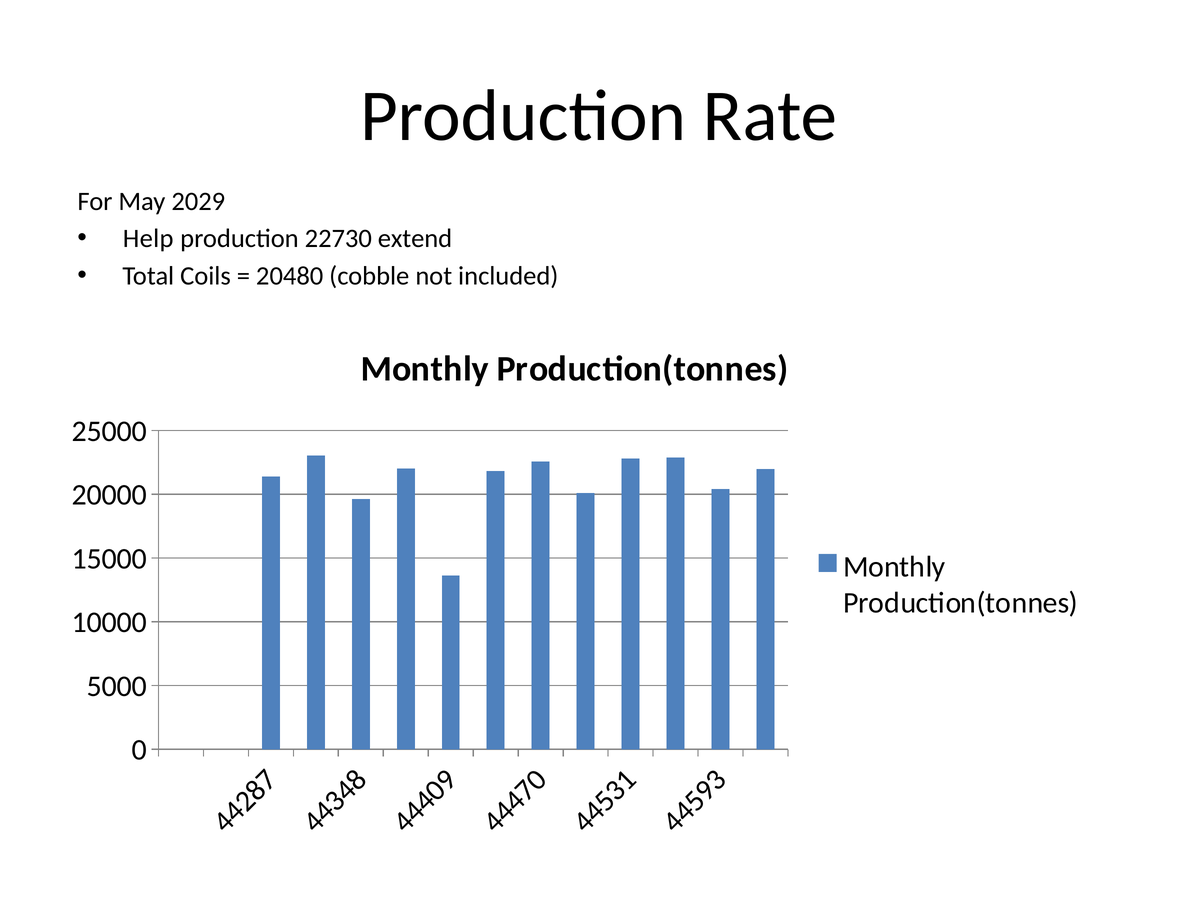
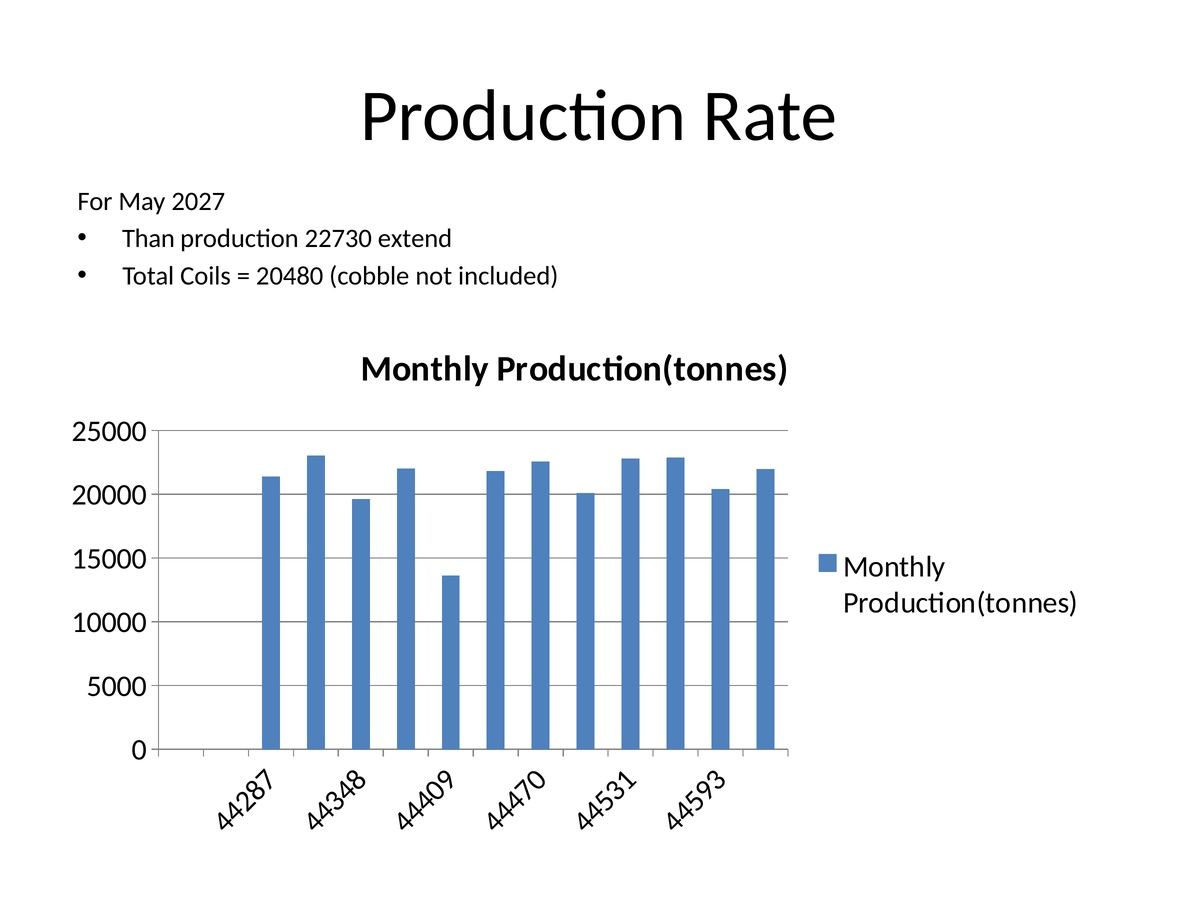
2029: 2029 -> 2027 (198, 202)
Help: Help -> Than (148, 239)
